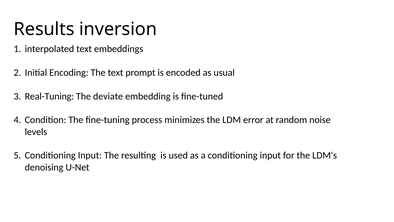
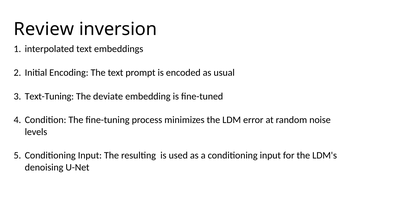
Results: Results -> Review (44, 29)
Real-Tuning: Real-Tuning -> Text-Tuning (49, 96)
